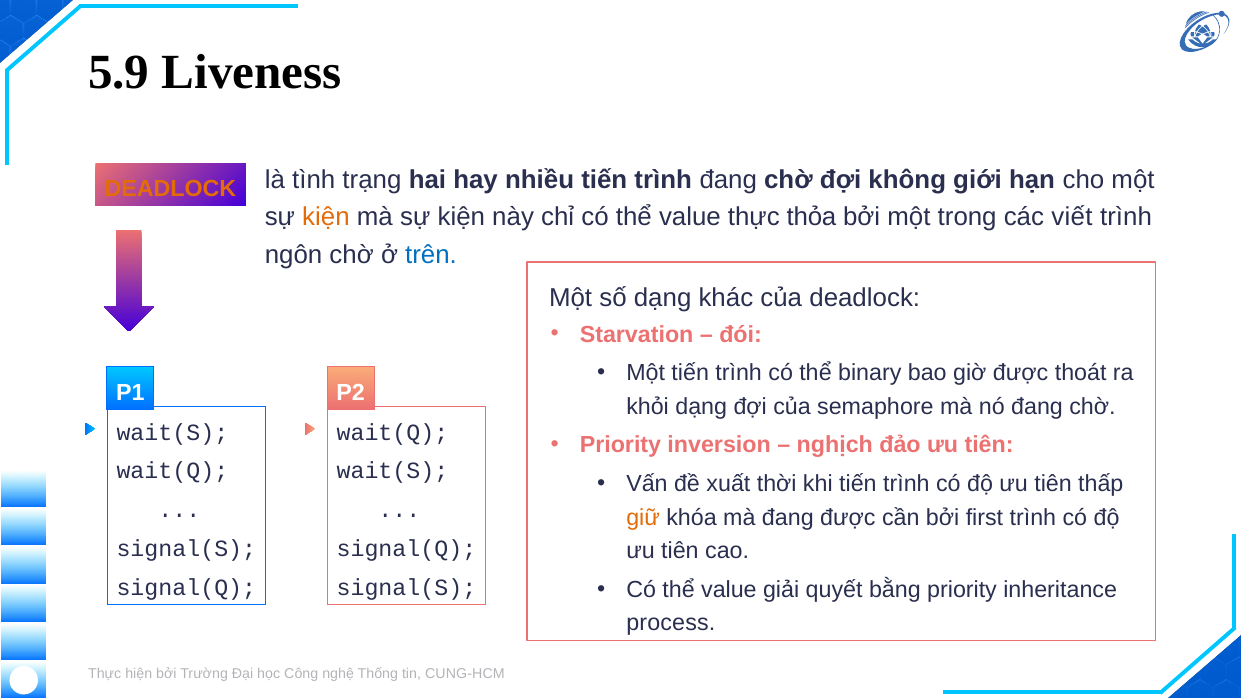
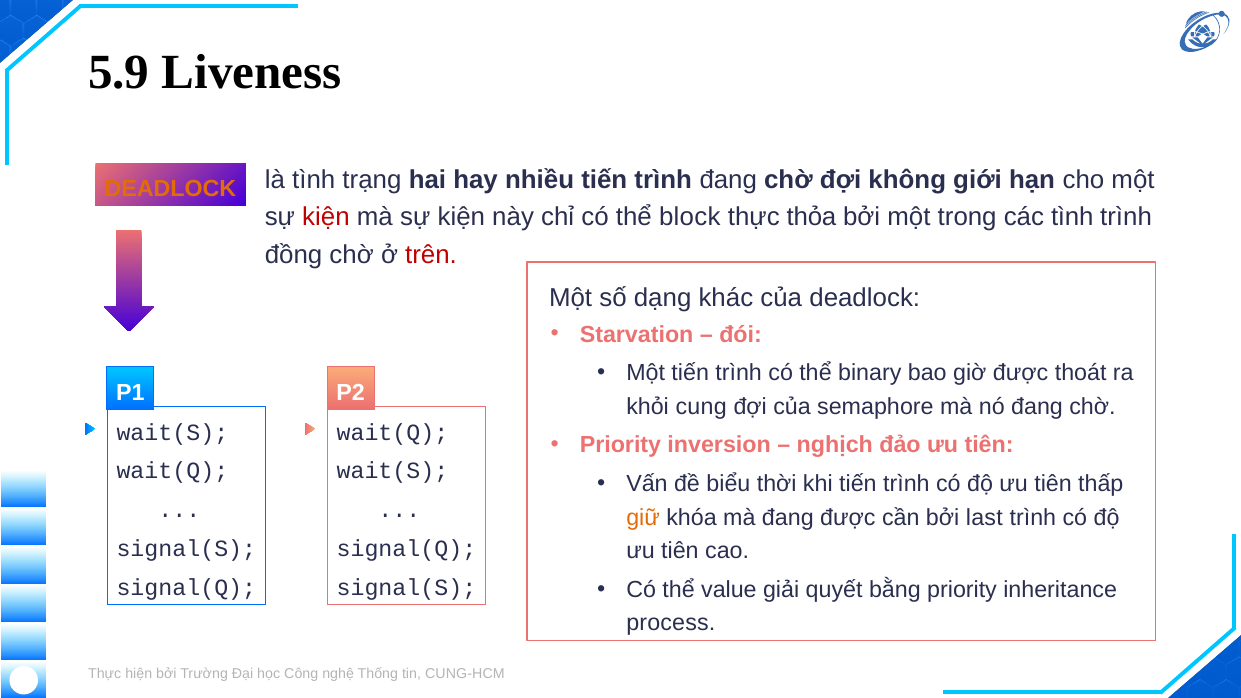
kiện colour: orange -> red (326, 217)
chỉ có thể value: value -> block (690, 217)
các viết: viết -> tình (1072, 217)
ngôn: ngôn -> đồng (294, 255)
trên colour: blue -> red (431, 255)
khỏi dạng: dạng -> cung (701, 407)
xuất: xuất -> biểu (728, 484)
first: first -> last (984, 517)
